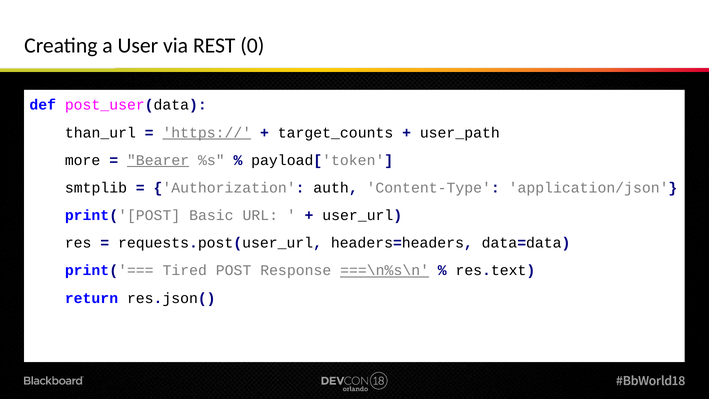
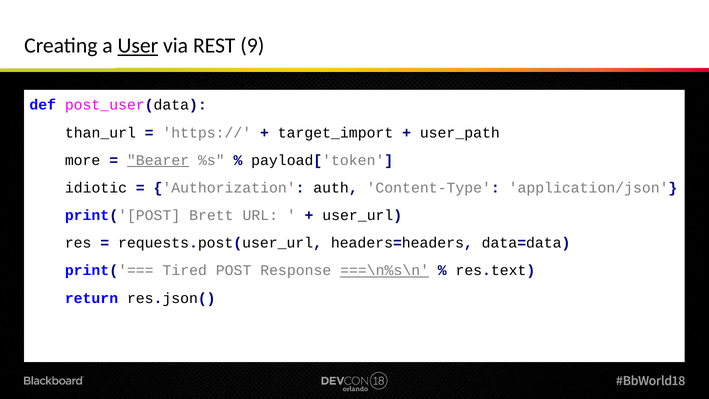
User underline: none -> present (138, 46)
0: 0 -> 9 (252, 46)
https:// underline: present -> none (207, 133)
target_counts: target_counts -> target_import (336, 133)
smtplib: smtplib -> idiotic (96, 188)
Basic: Basic -> Brett (211, 215)
